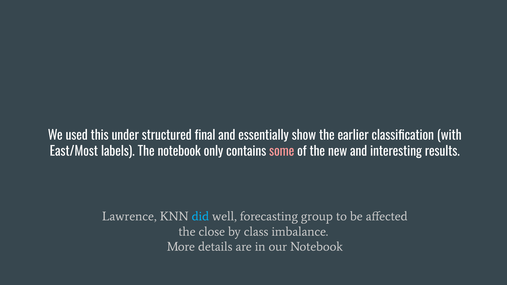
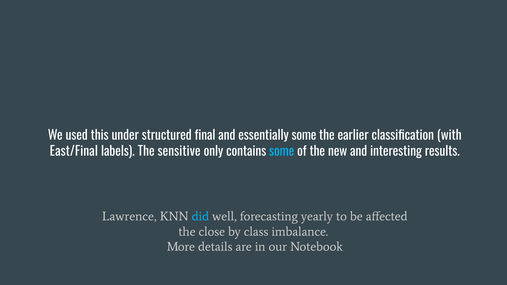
essentially show: show -> some (304, 136)
East/Most: East/Most -> East/Final (74, 151)
The notebook: notebook -> sensitive (179, 151)
some colour: pink -> light blue (282, 151)
group: group -> yearly (317, 217)
